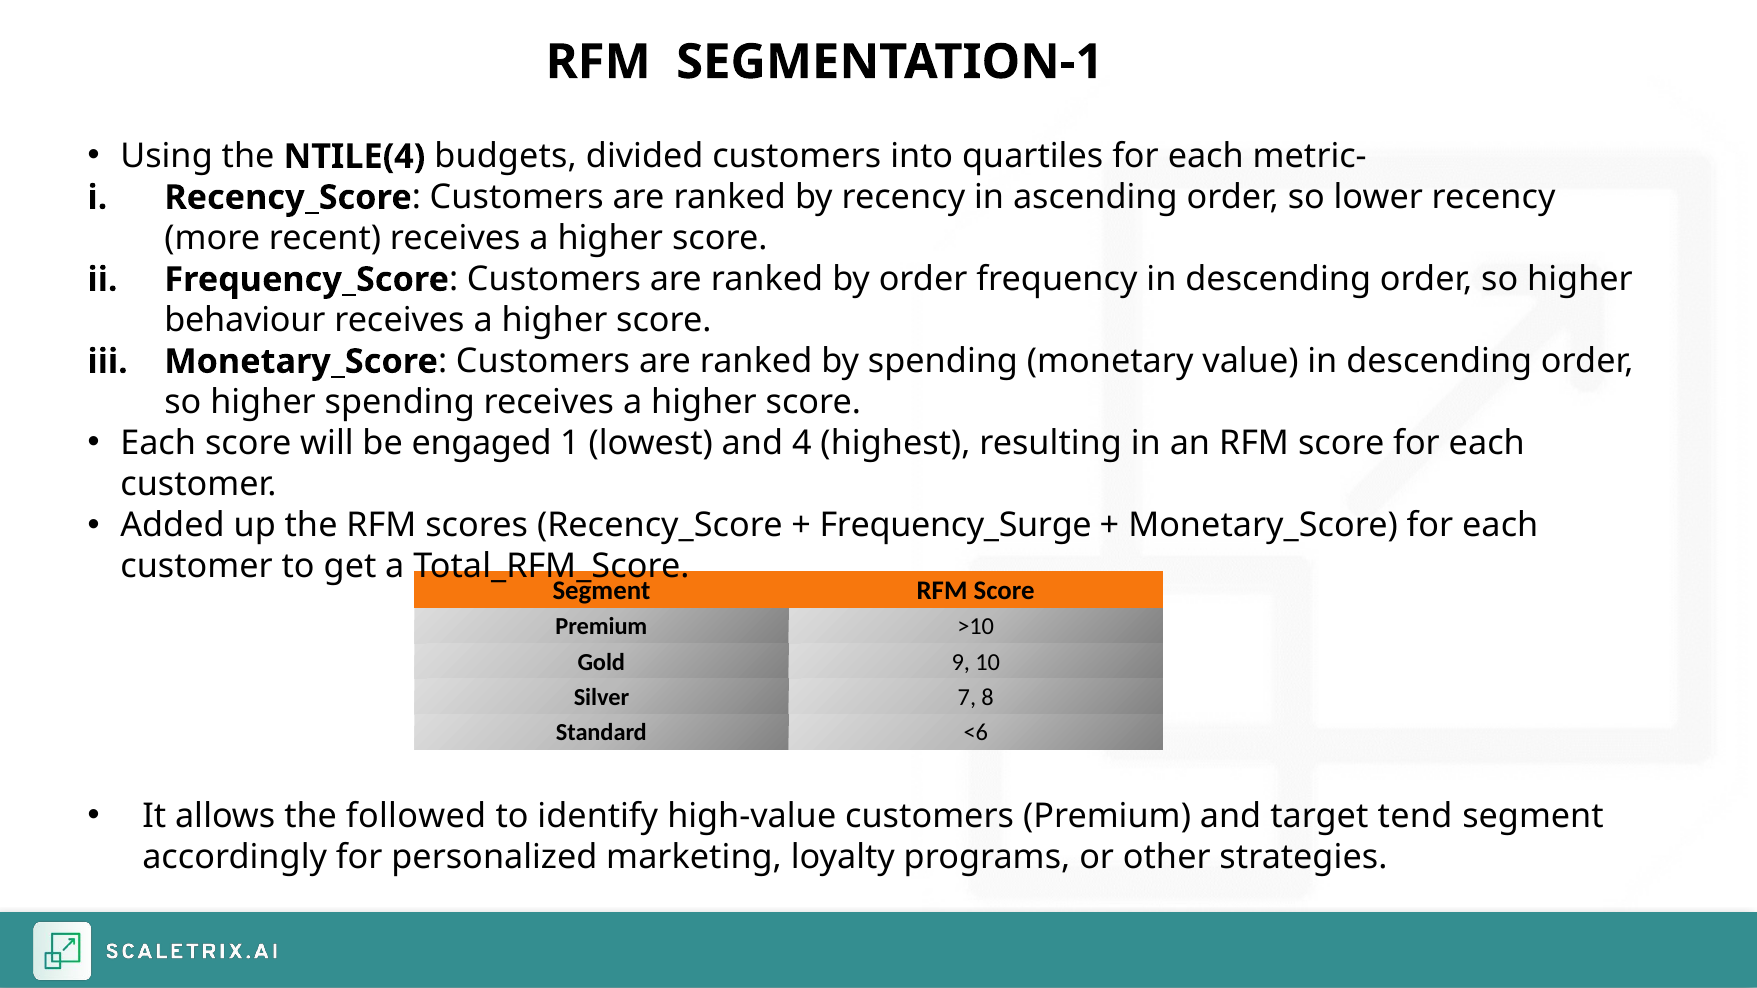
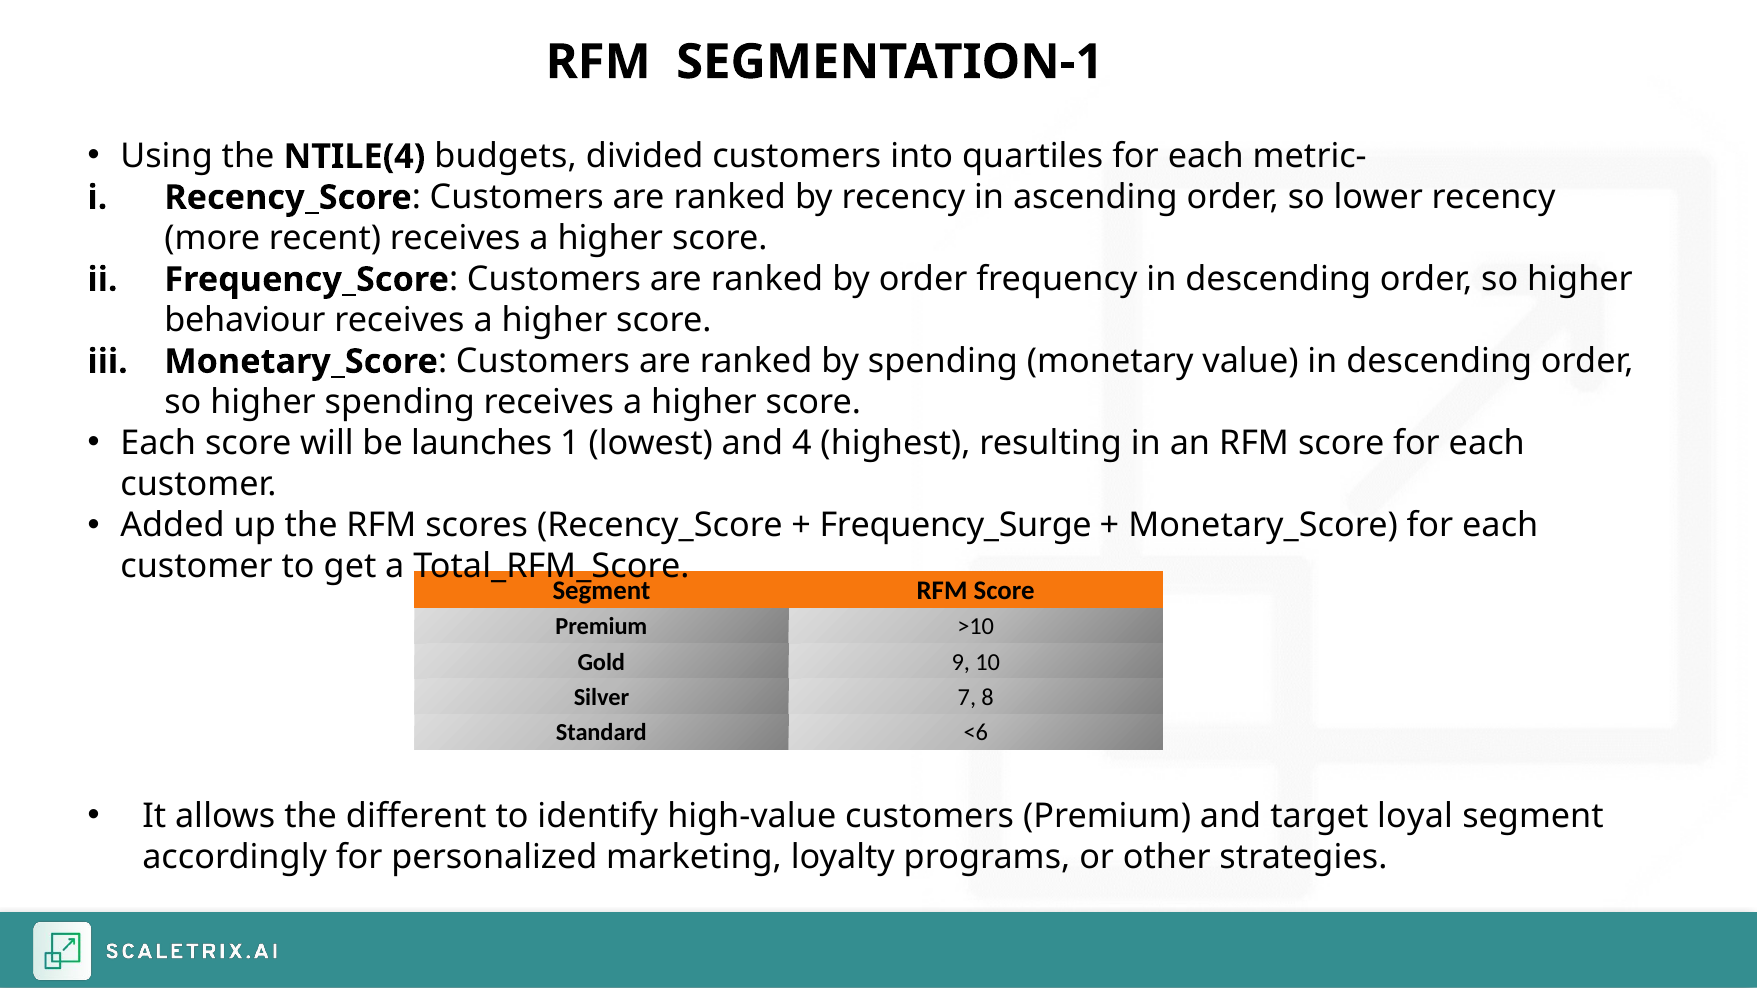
engaged: engaged -> launches (482, 444)
followed: followed -> different (416, 816)
tend: tend -> loyal (1415, 816)
